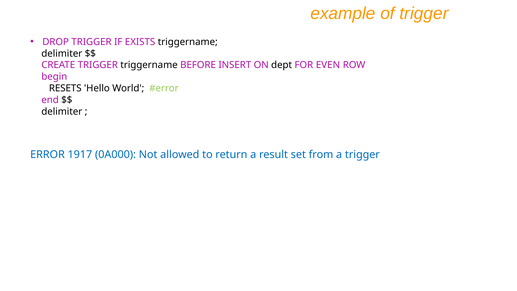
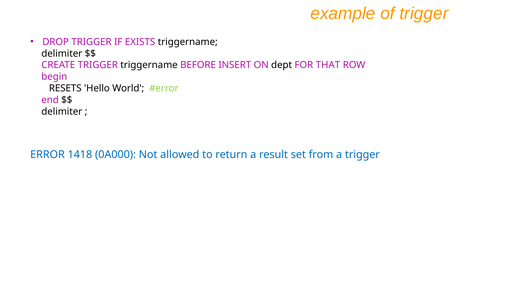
EVEN: EVEN -> THAT (328, 65)
1917: 1917 -> 1418 (80, 155)
